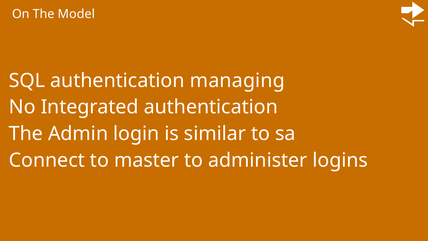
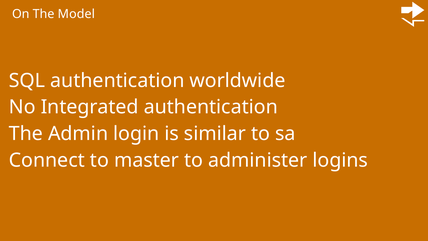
managing: managing -> worldwide (238, 80)
